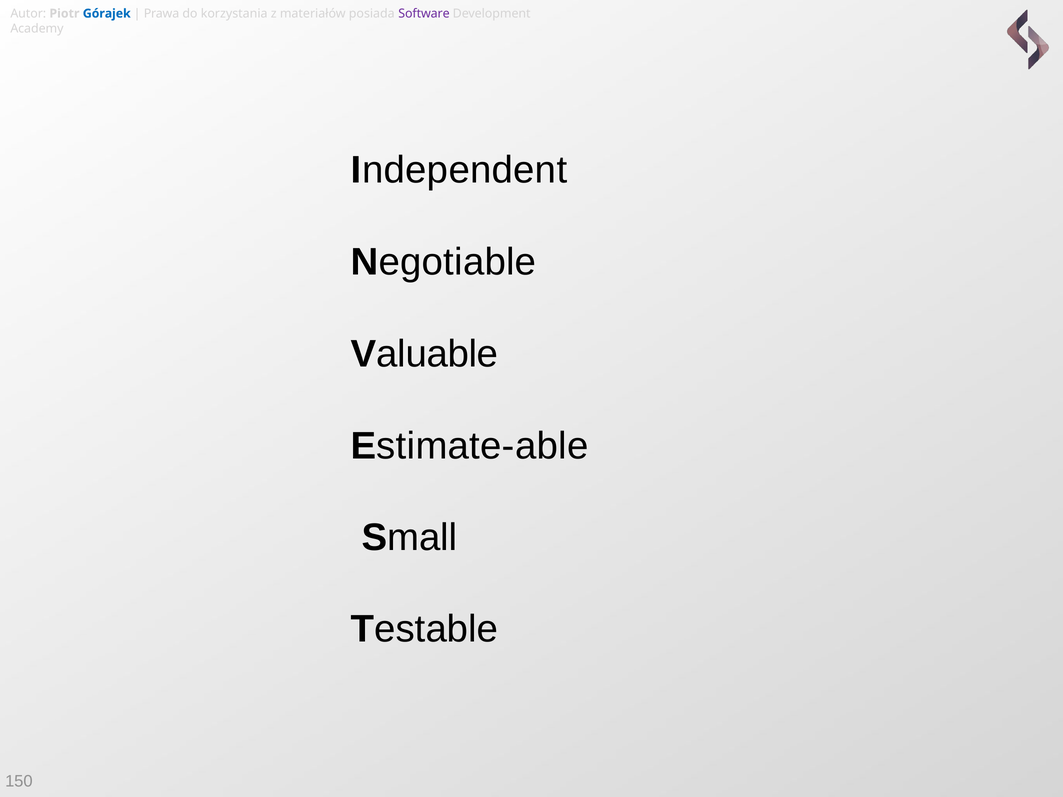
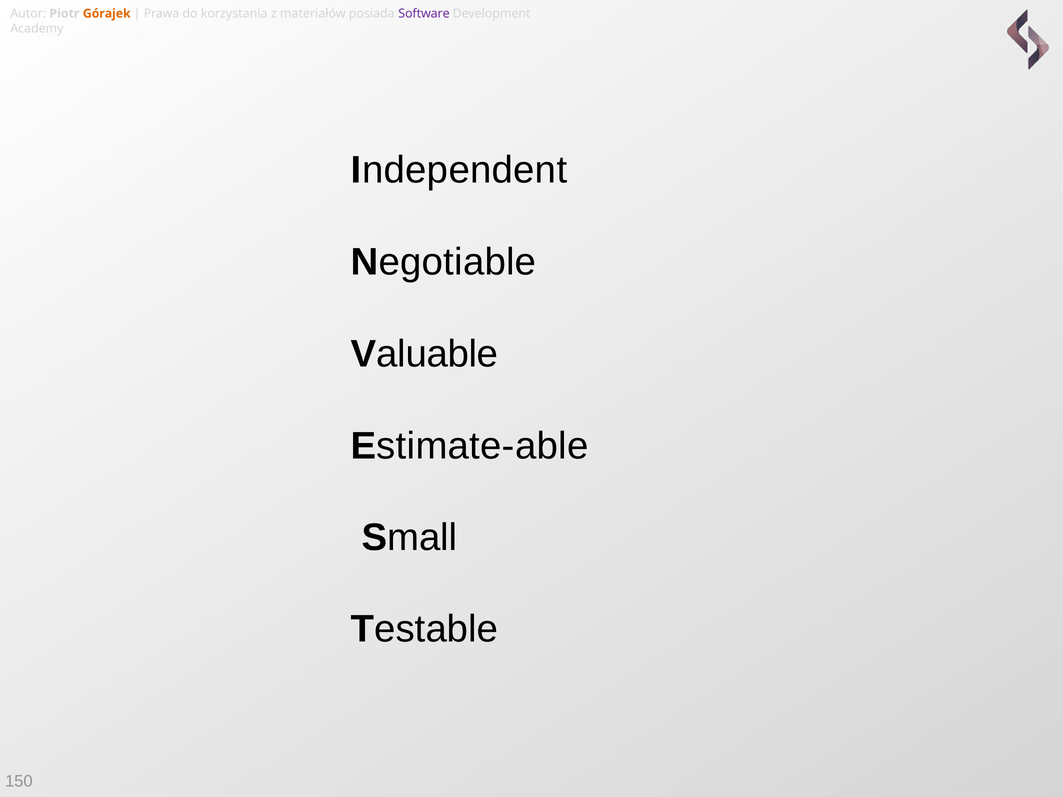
Górajek colour: blue -> orange (107, 14)
